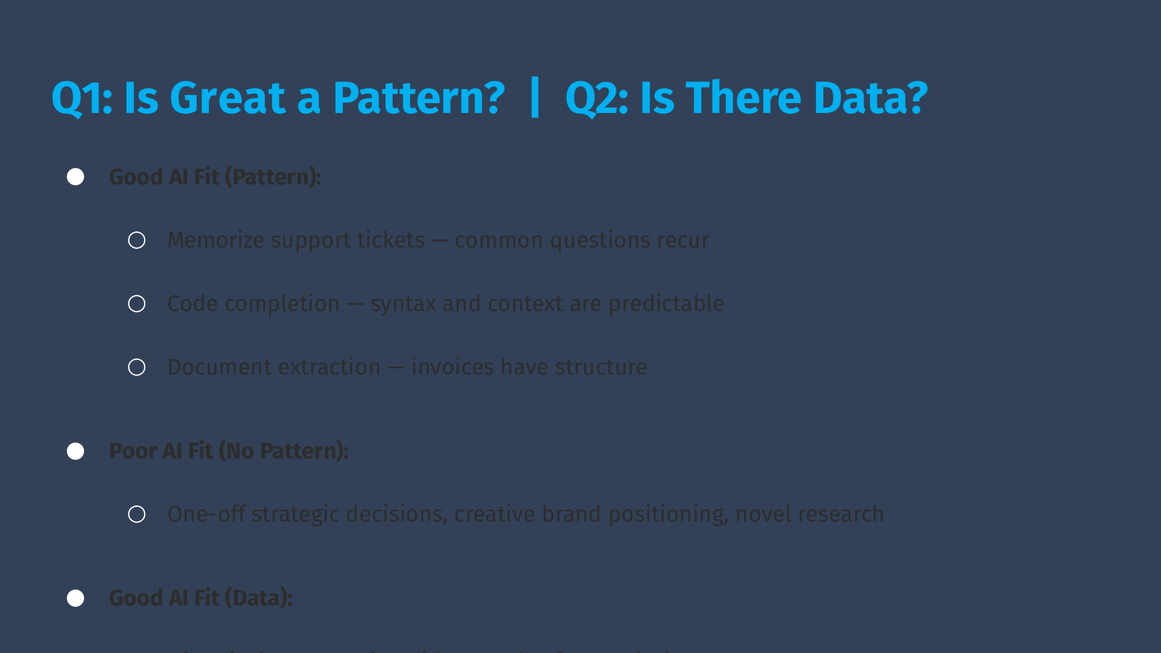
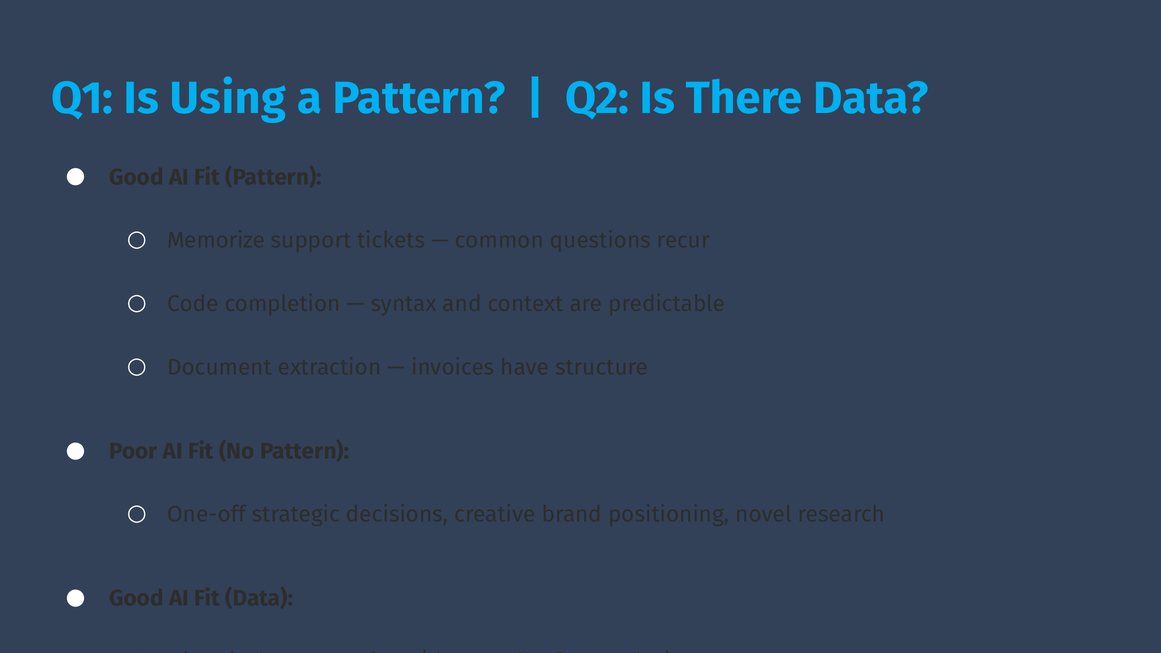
Great: Great -> Using (228, 98)
